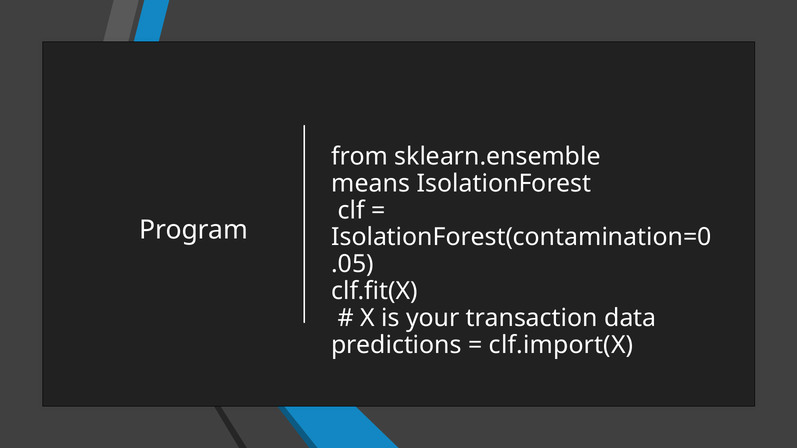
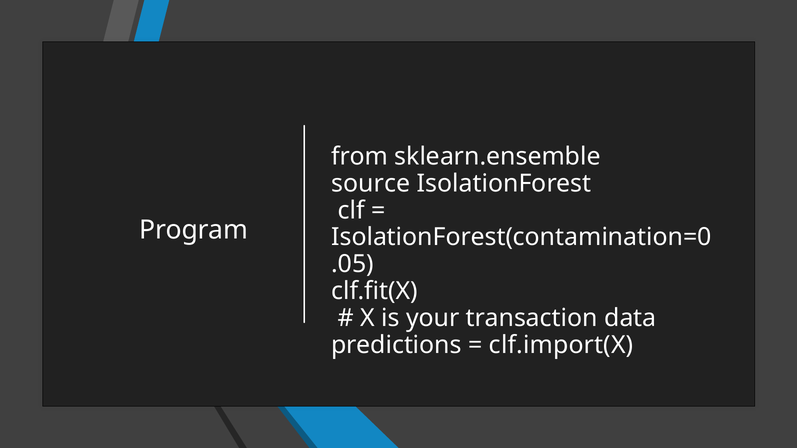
means: means -> source (371, 184)
